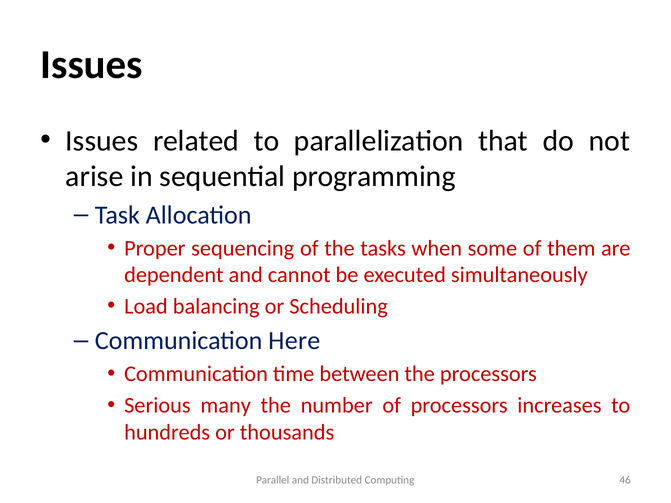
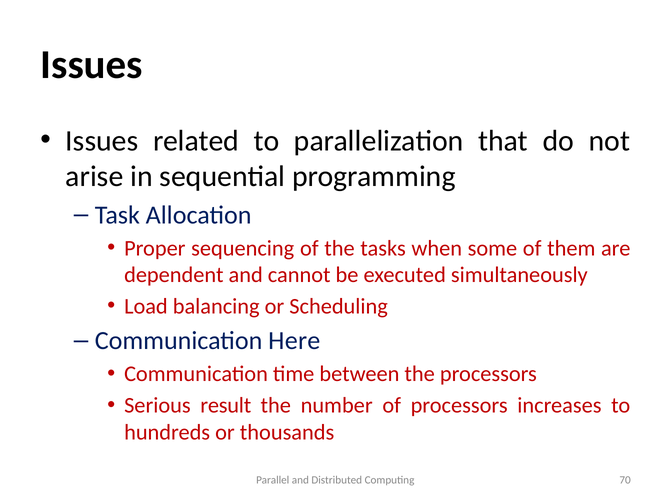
many: many -> result (226, 406)
46: 46 -> 70 (625, 480)
